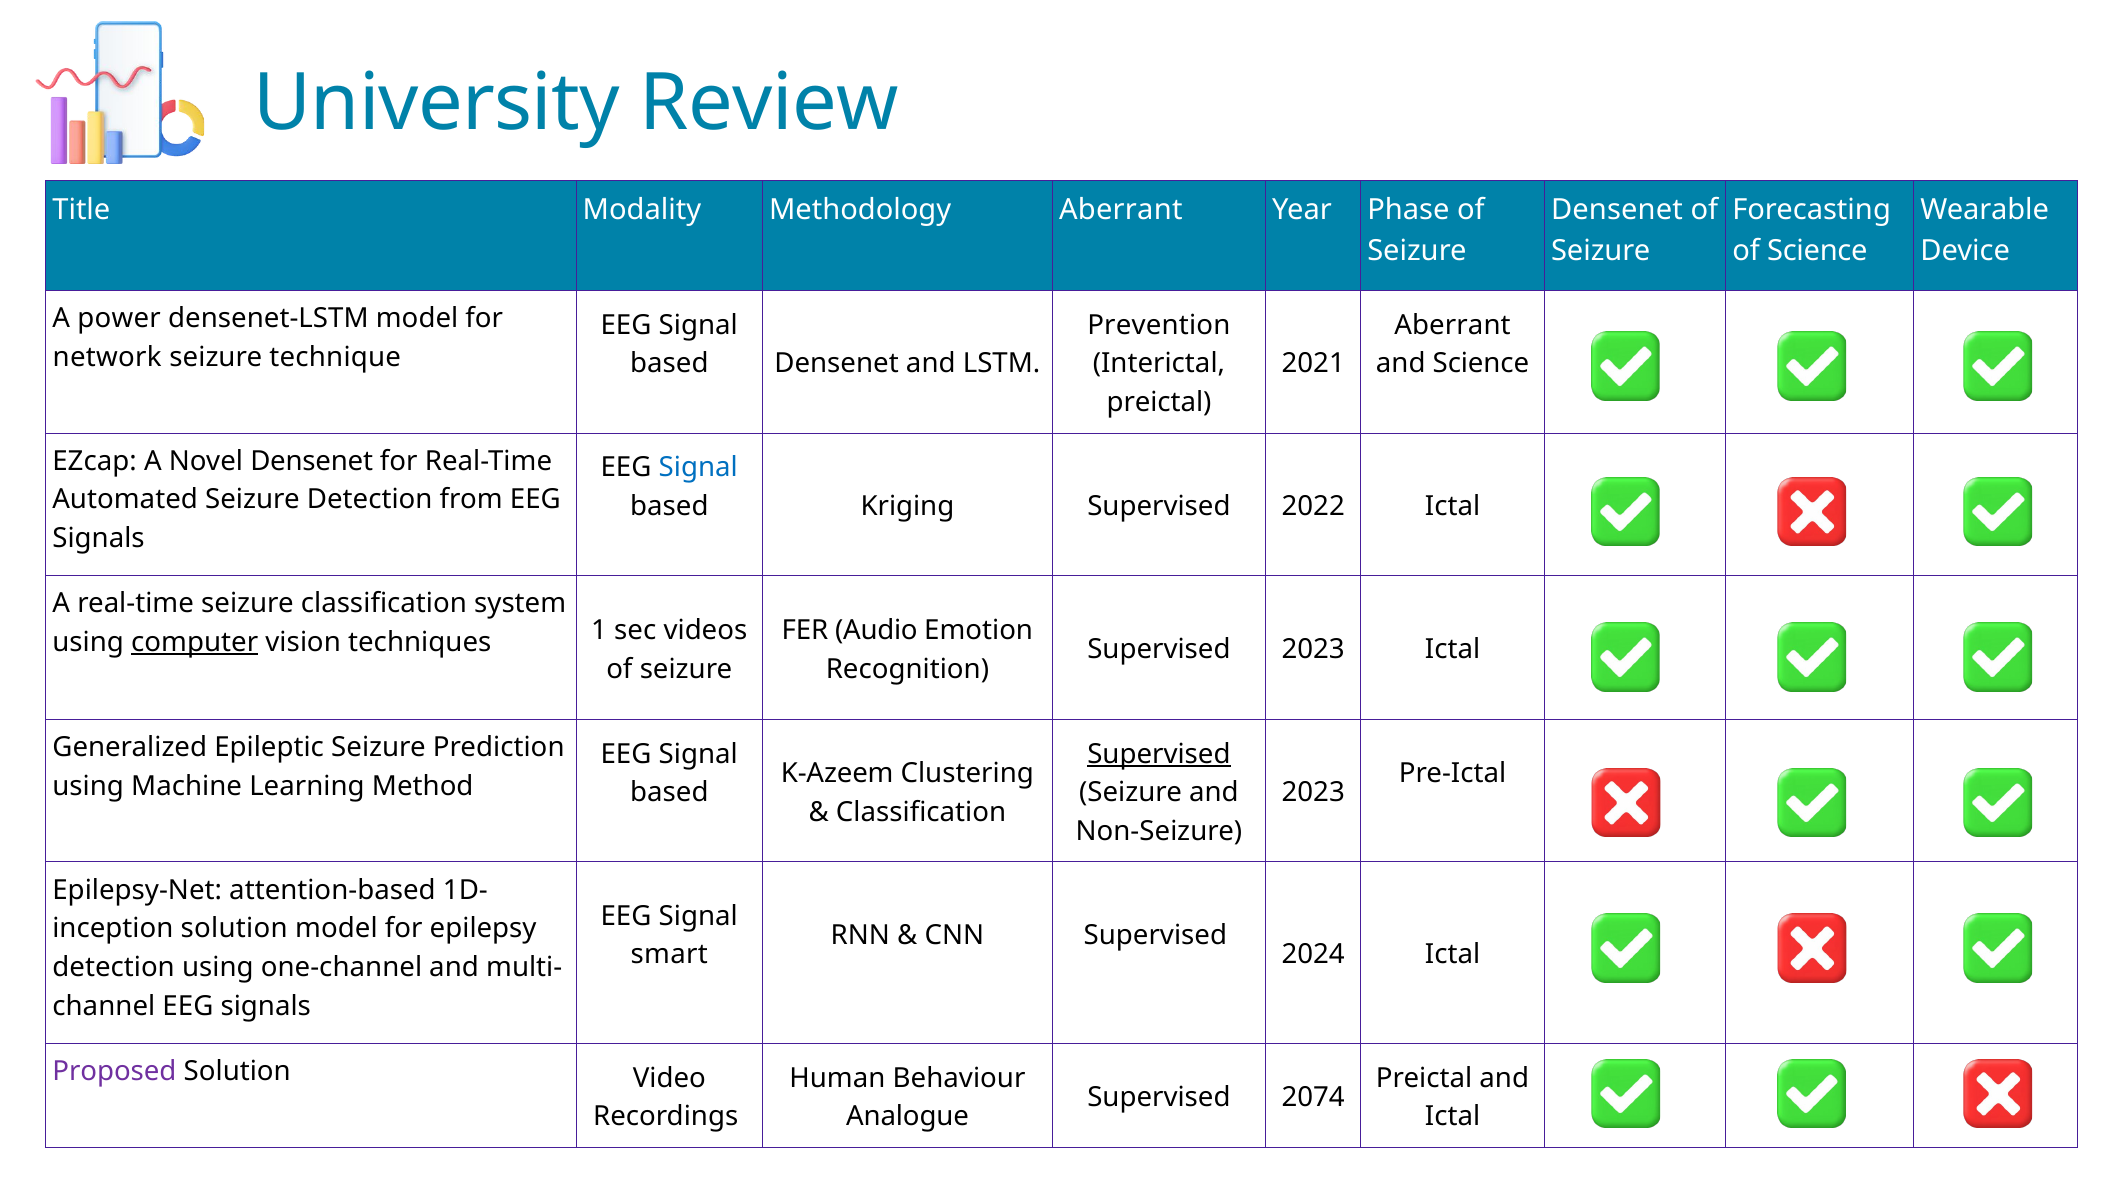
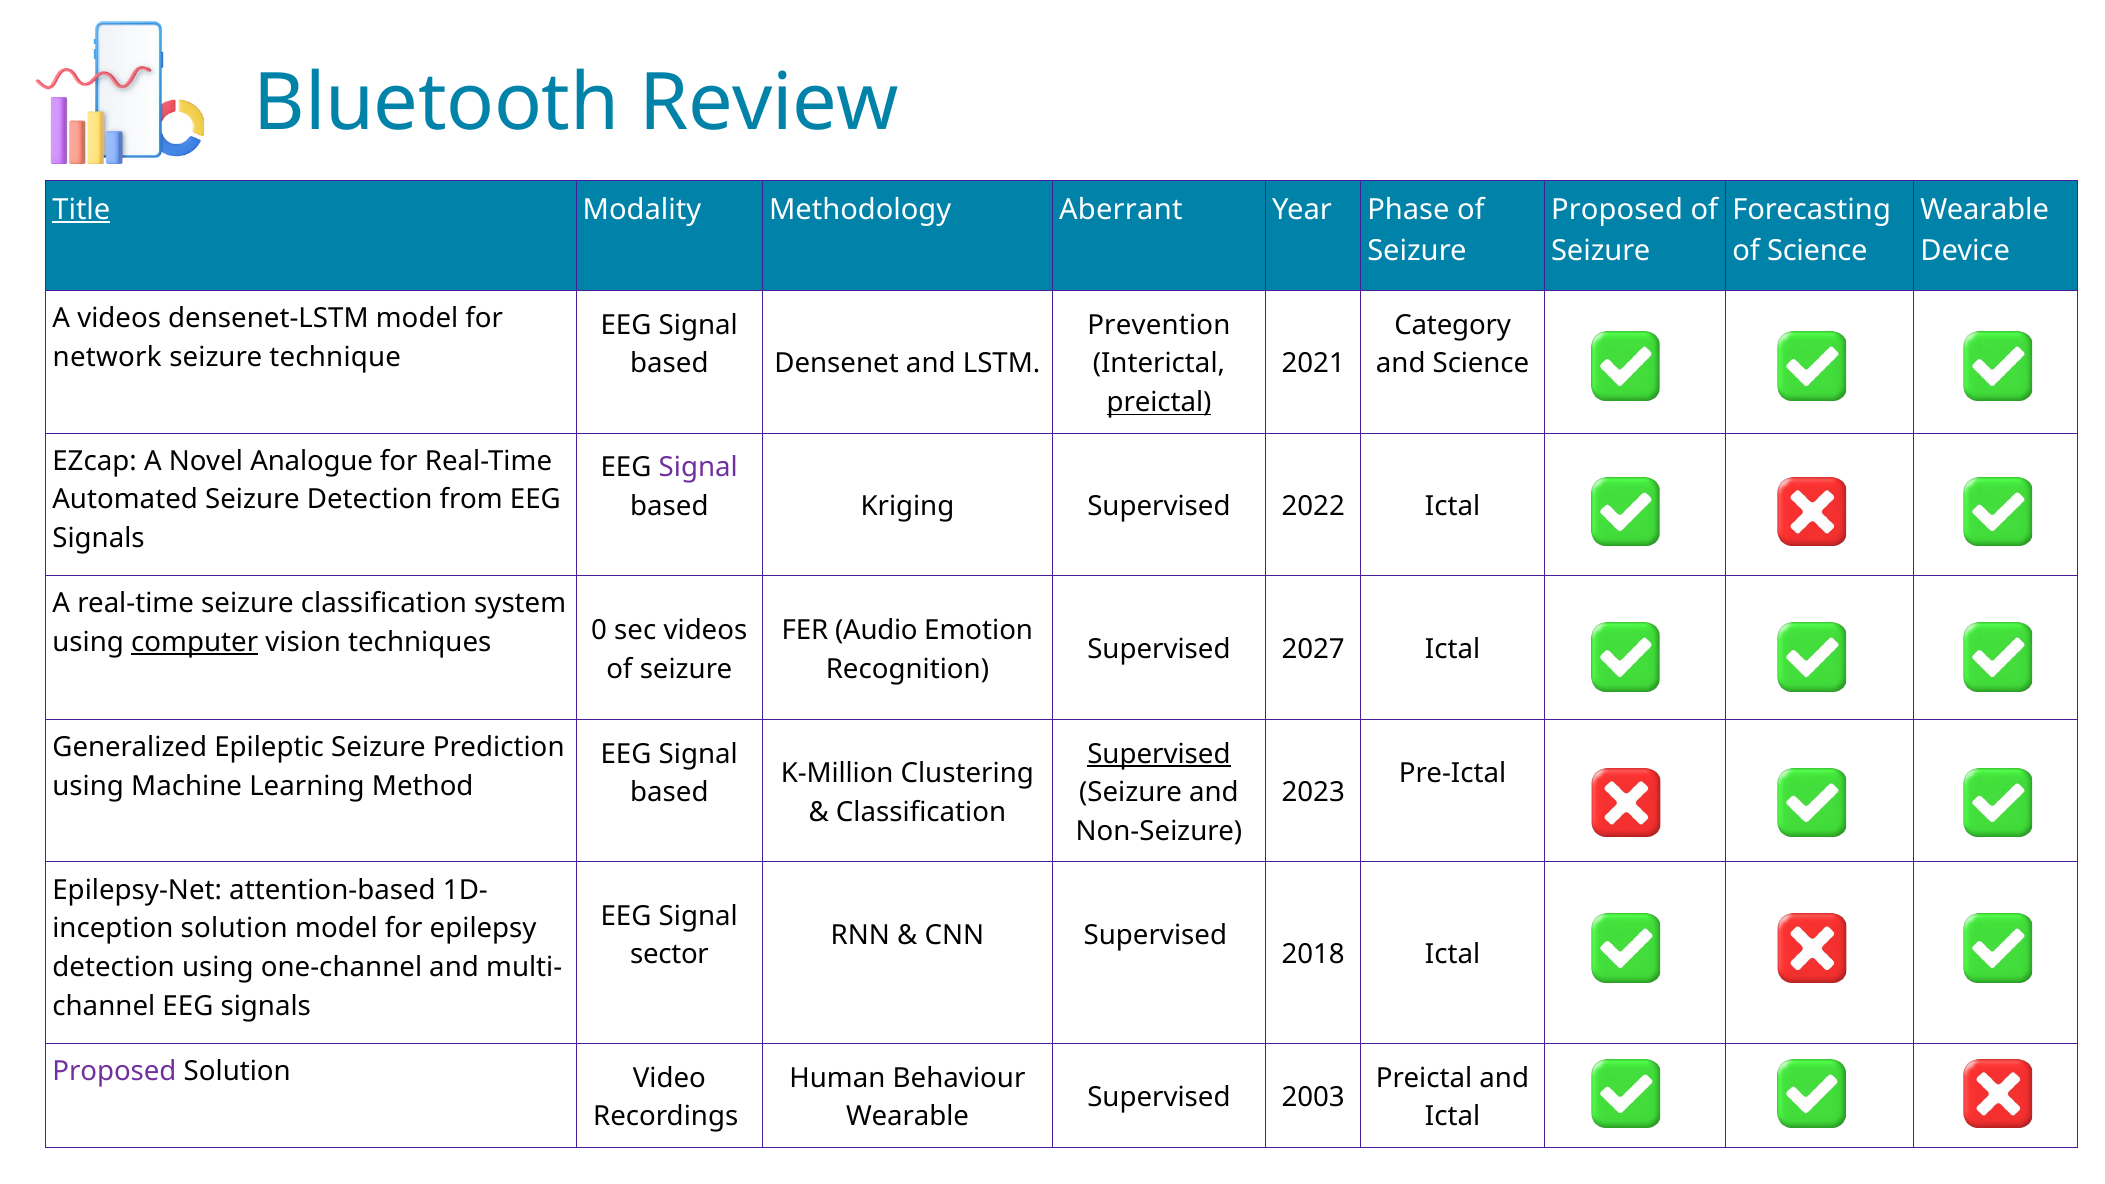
University: University -> Bluetooth (437, 103)
Title underline: none -> present (81, 210)
Densenet: Densenet -> Proposed (1617, 210)
A power: power -> videos (119, 318)
Aberrant: Aberrant -> Category (1453, 325)
preictal underline: none -> present (1159, 403)
Novel Densenet: Densenet -> Analogue (312, 461)
Signal colour: blue -> purple (698, 468)
1: 1 -> 0 (599, 630)
Supervised 2023: 2023 -> 2027 (1313, 650)
K-Azeem: K-Azeem -> K-Million (837, 773)
smart: smart -> sector (669, 955)
2024: 2024 -> 2018 (1313, 955)
2074: 2074 -> 2003 (1313, 1097)
Analogue: Analogue -> Wearable (908, 1117)
